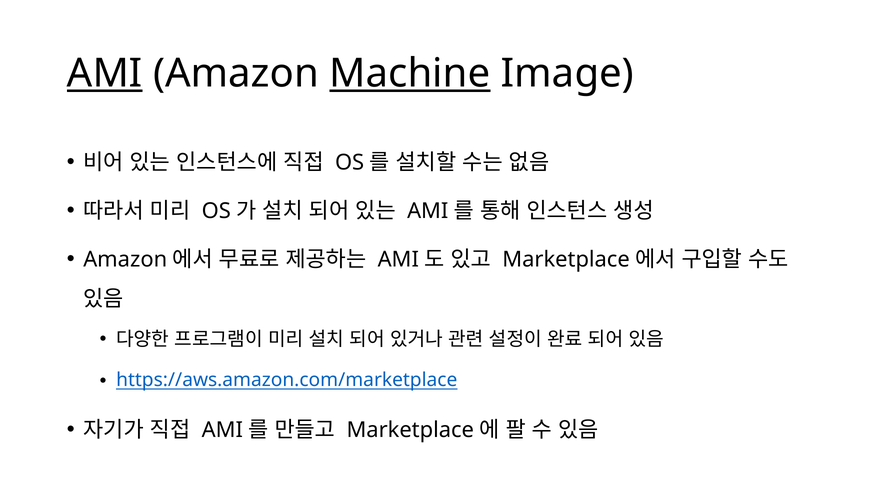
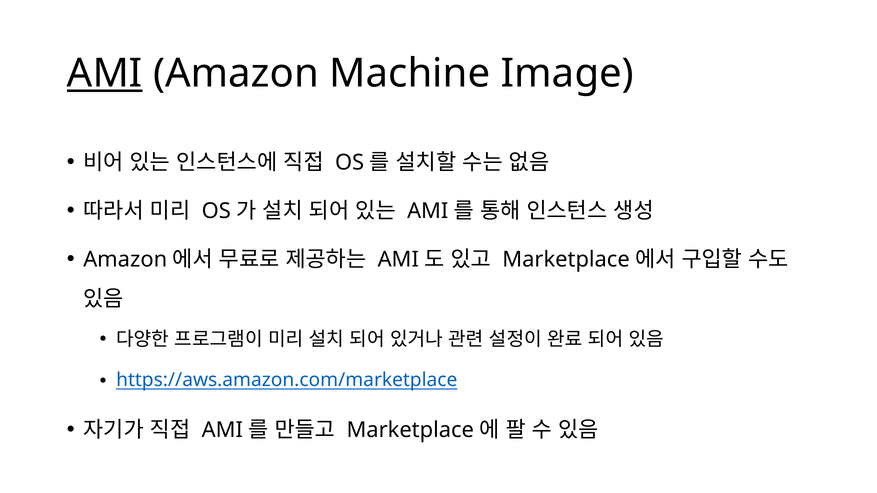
Machine underline: present -> none (410, 74)
